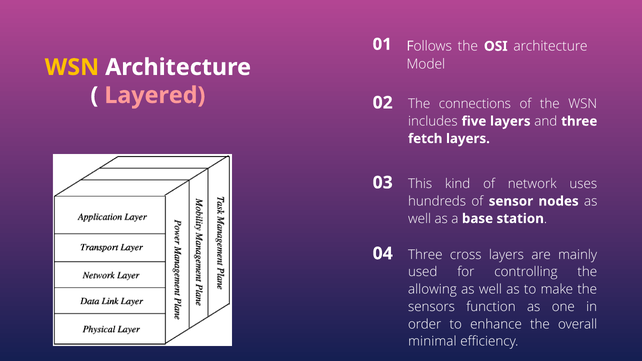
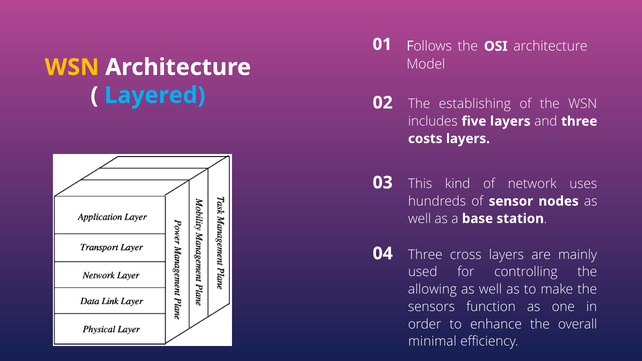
Layered colour: pink -> light blue (155, 95)
connections: connections -> establishing (475, 104)
fetch: fetch -> costs (425, 139)
